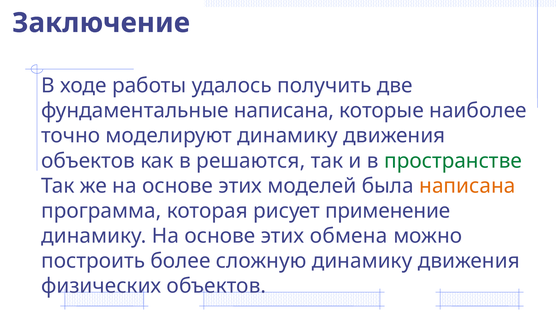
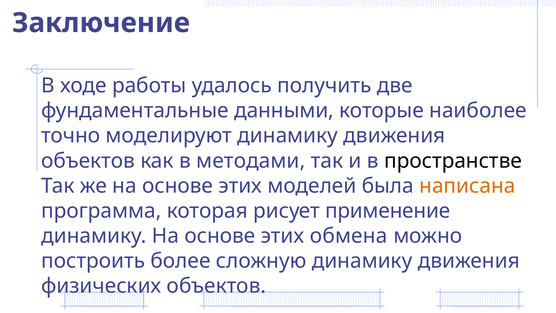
фундаментальные написана: написана -> данными (284, 111)
решаются: решаются -> методами (251, 161)
пространстве colour: green -> black (453, 161)
